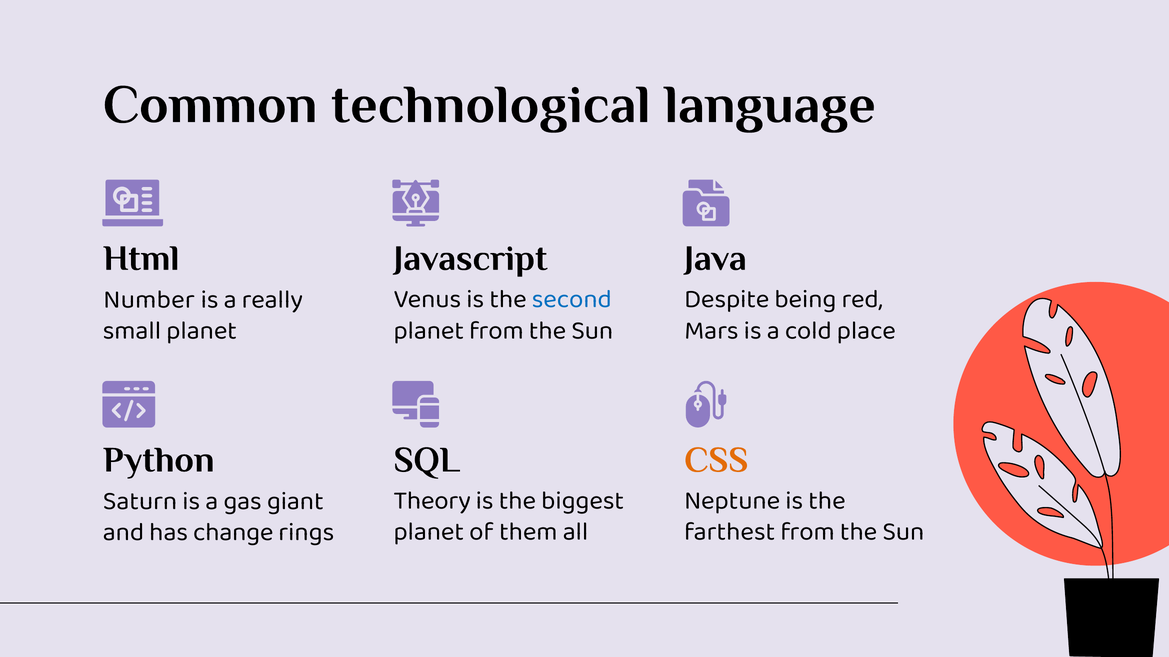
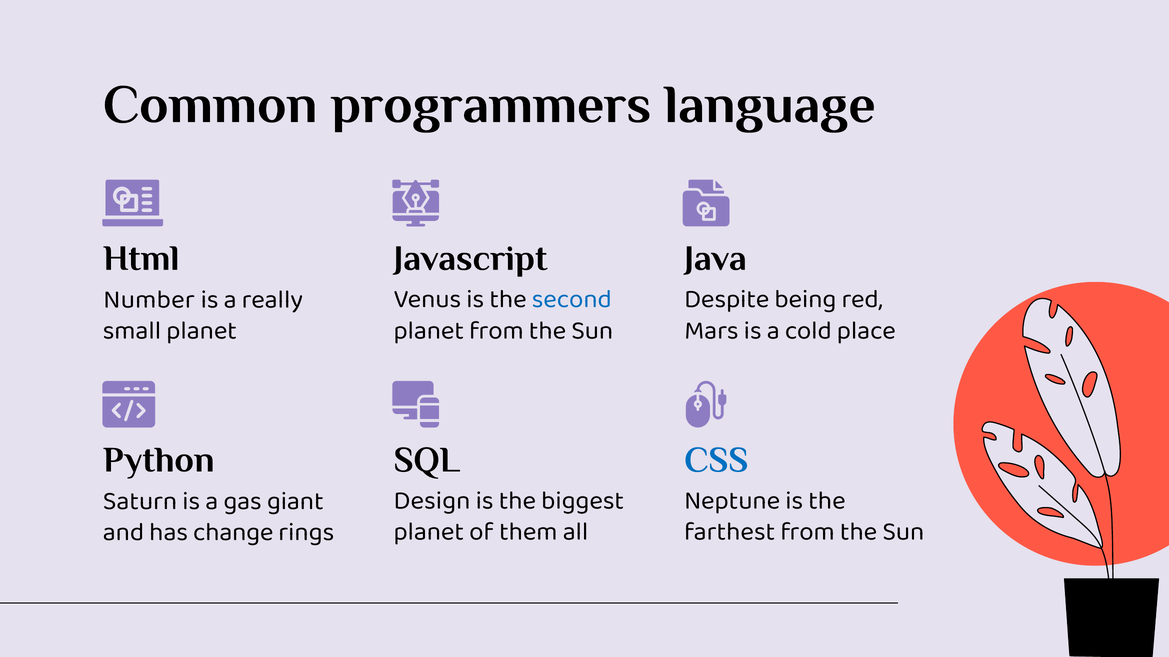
technological: technological -> programmers (491, 104)
CSS colour: orange -> blue (716, 460)
Theory: Theory -> Design (432, 501)
